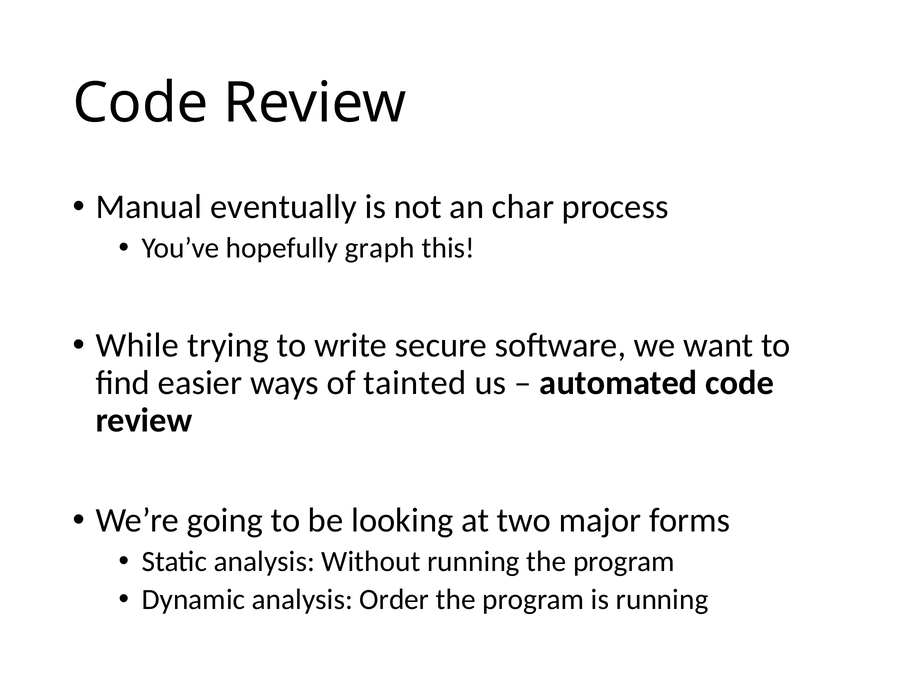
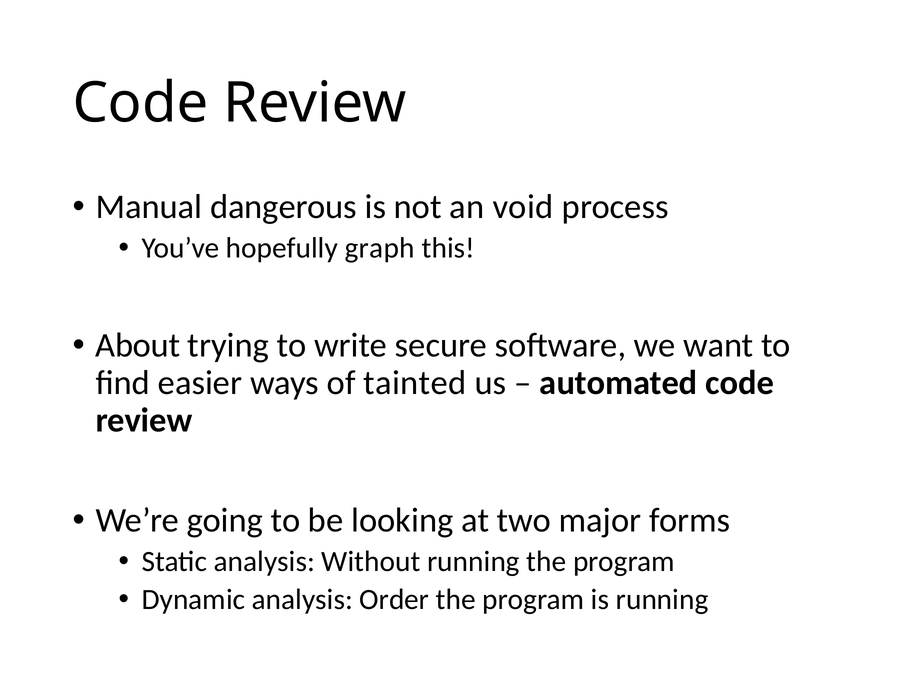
eventually: eventually -> dangerous (284, 207)
char: char -> void (523, 207)
While: While -> About (138, 345)
